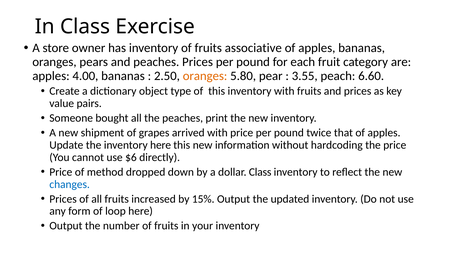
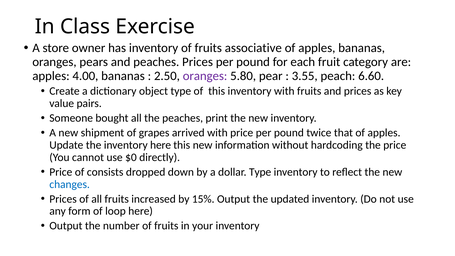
oranges colour: orange -> purple (205, 76)
$6: $6 -> $0 (131, 157)
method: method -> consists (105, 172)
dollar Class: Class -> Type (260, 172)
